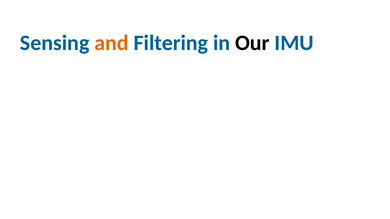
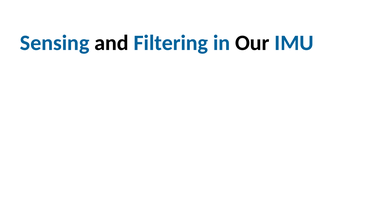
and colour: orange -> black (111, 43)
